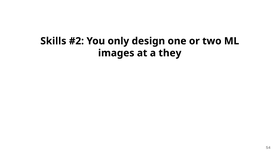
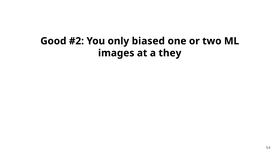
Skills: Skills -> Good (53, 41)
design: design -> biased (148, 41)
